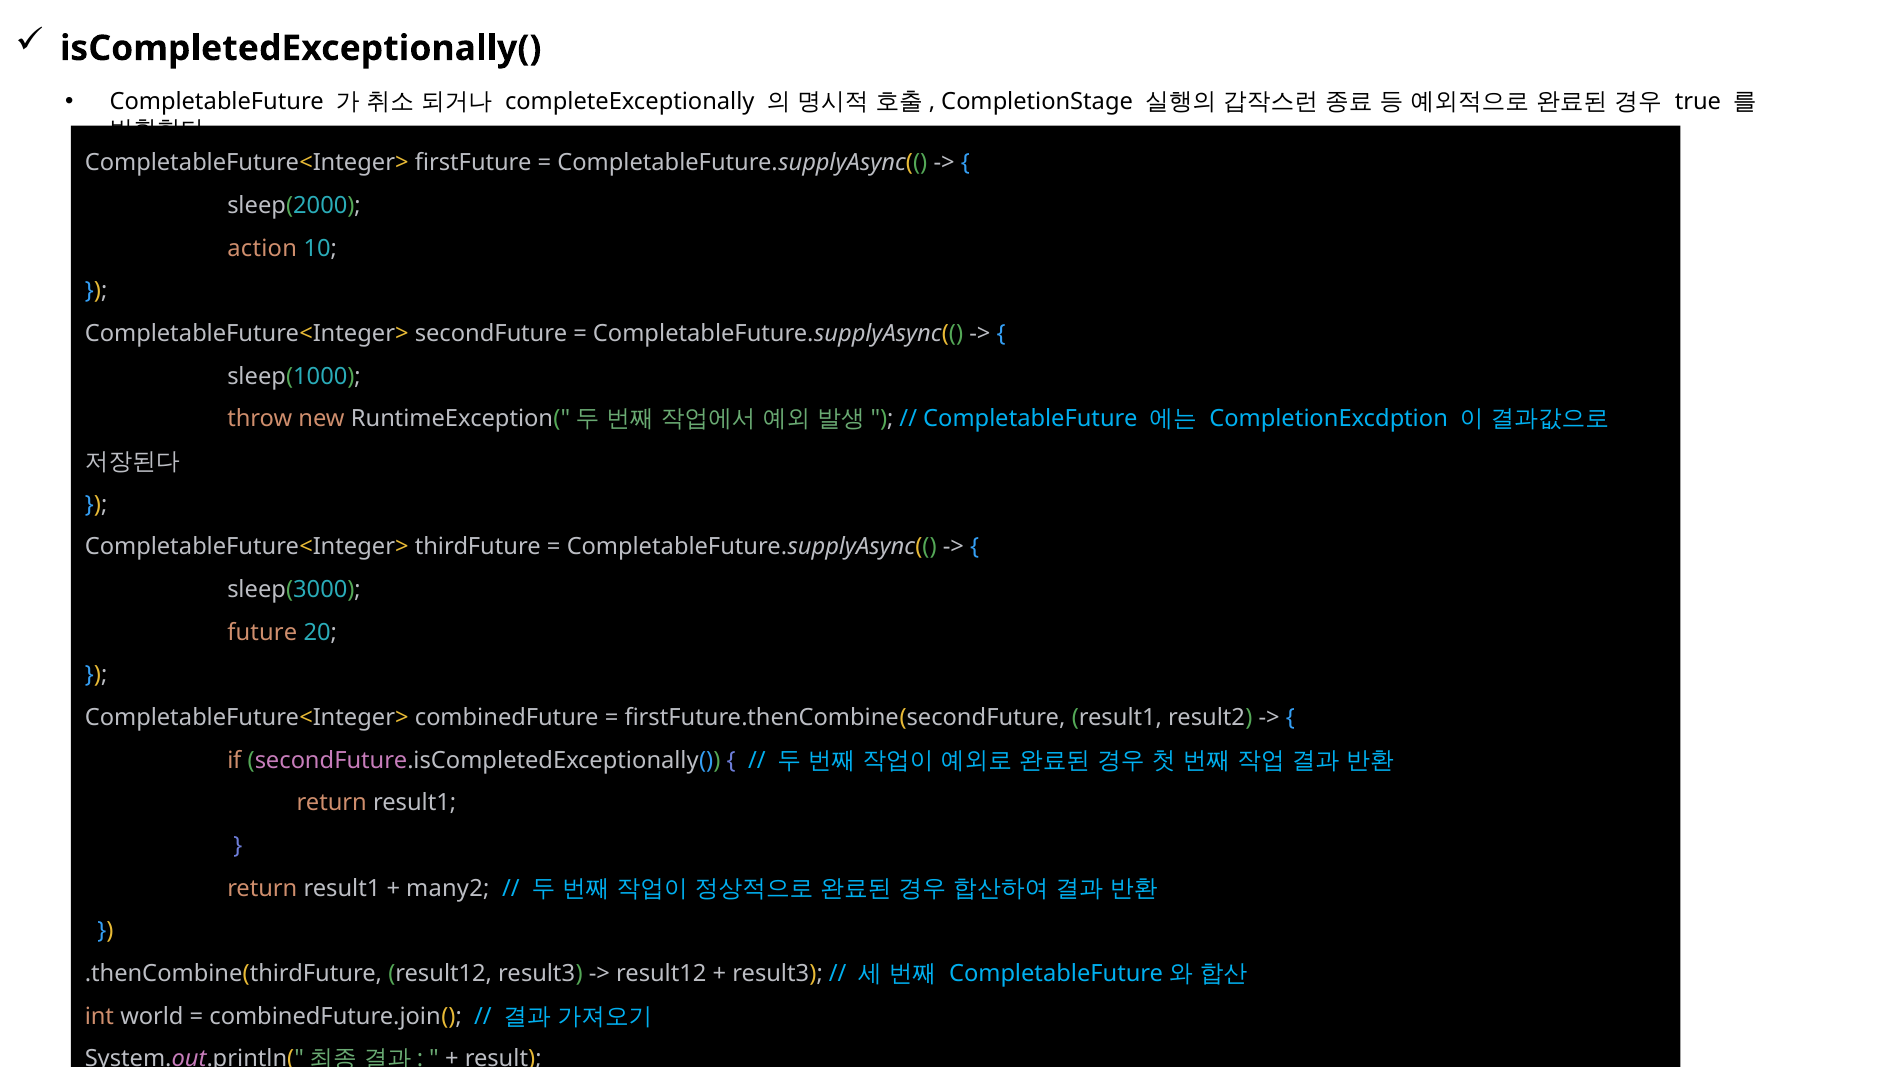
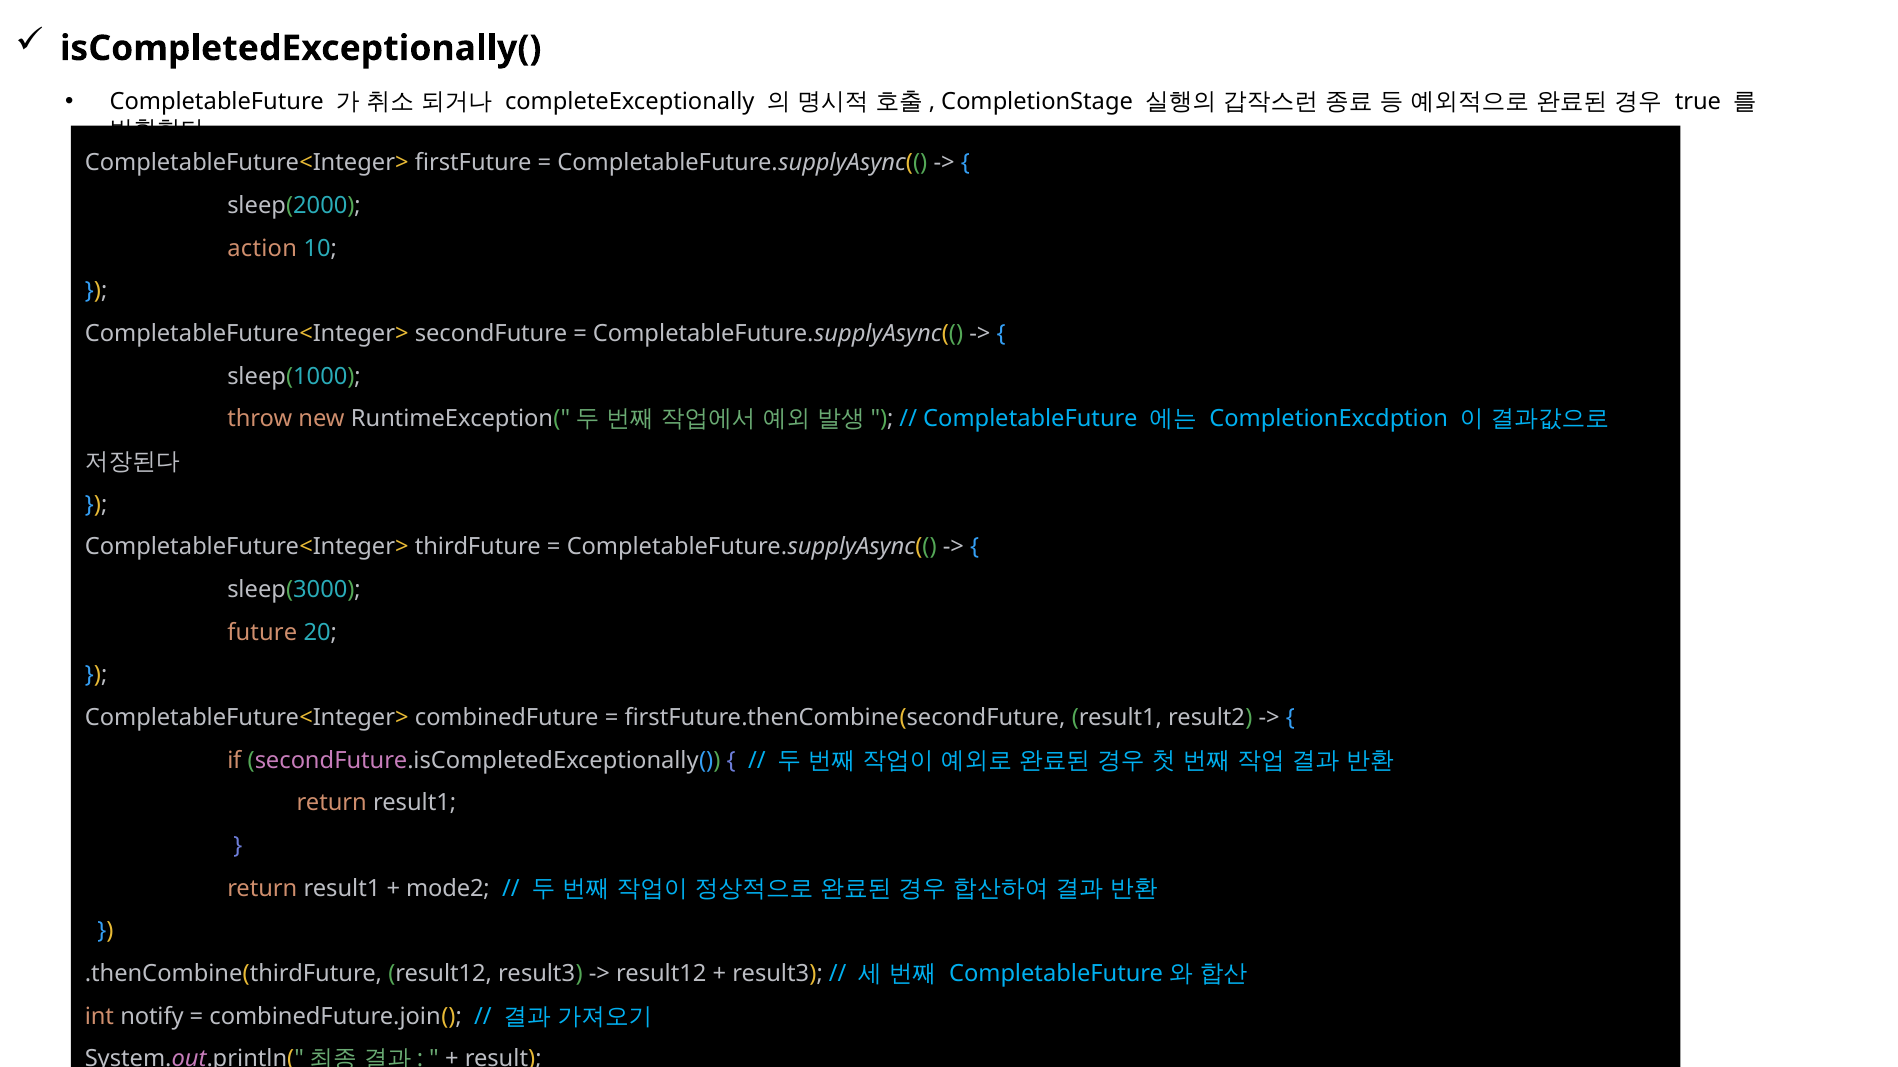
many2: many2 -> mode2 (448, 889)
world: world -> notify (152, 1017)
